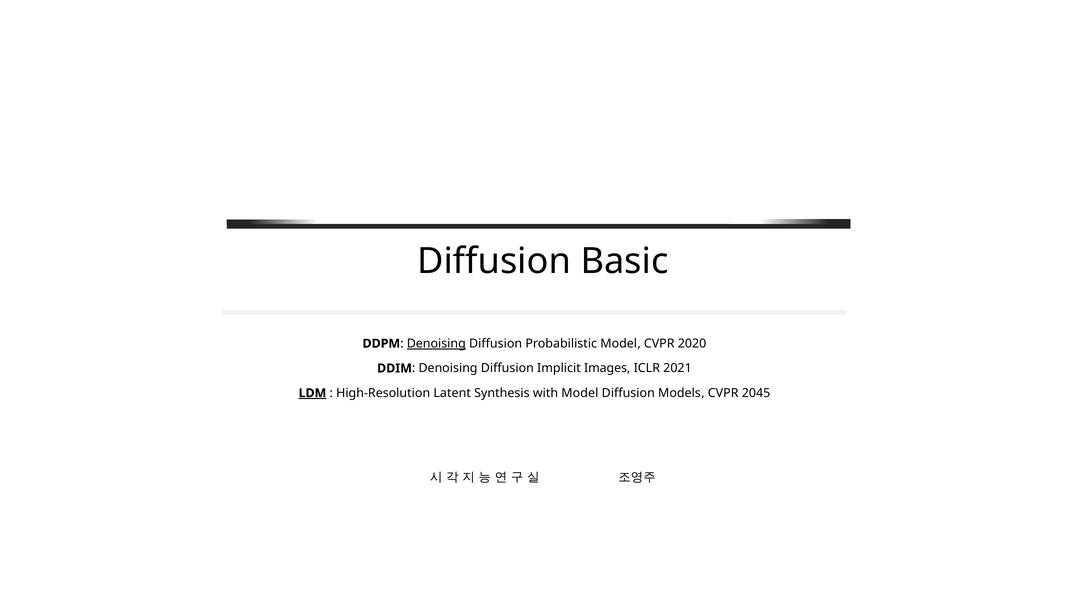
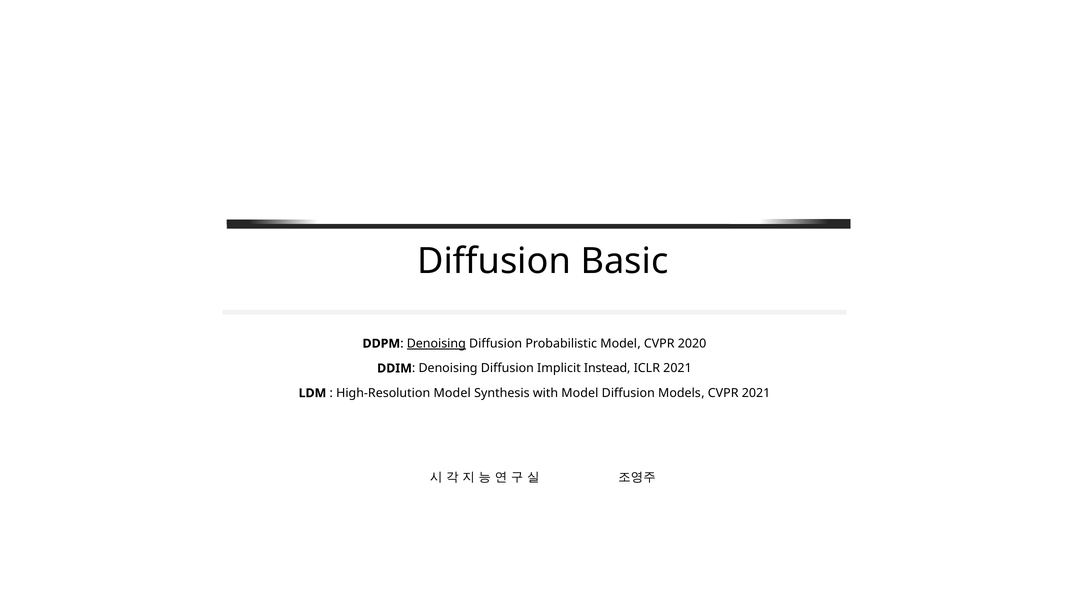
Images: Images -> Instead (607, 368)
LDM underline: present -> none (312, 393)
High-Resolution Latent: Latent -> Model (452, 393)
CVPR 2045: 2045 -> 2021 (756, 393)
